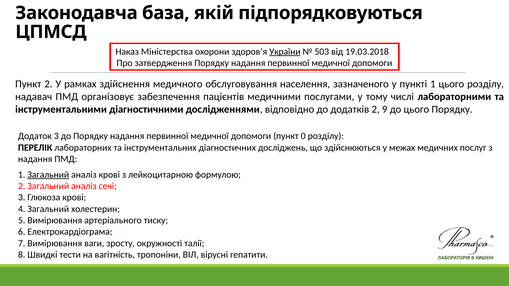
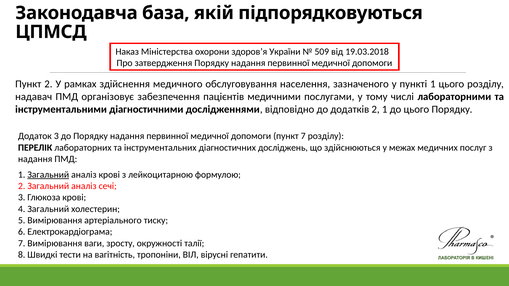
України underline: present -> none (285, 52)
503: 503 -> 509 (322, 52)
2 9: 9 -> 1 (385, 110)
пункт 0: 0 -> 7 (303, 136)
